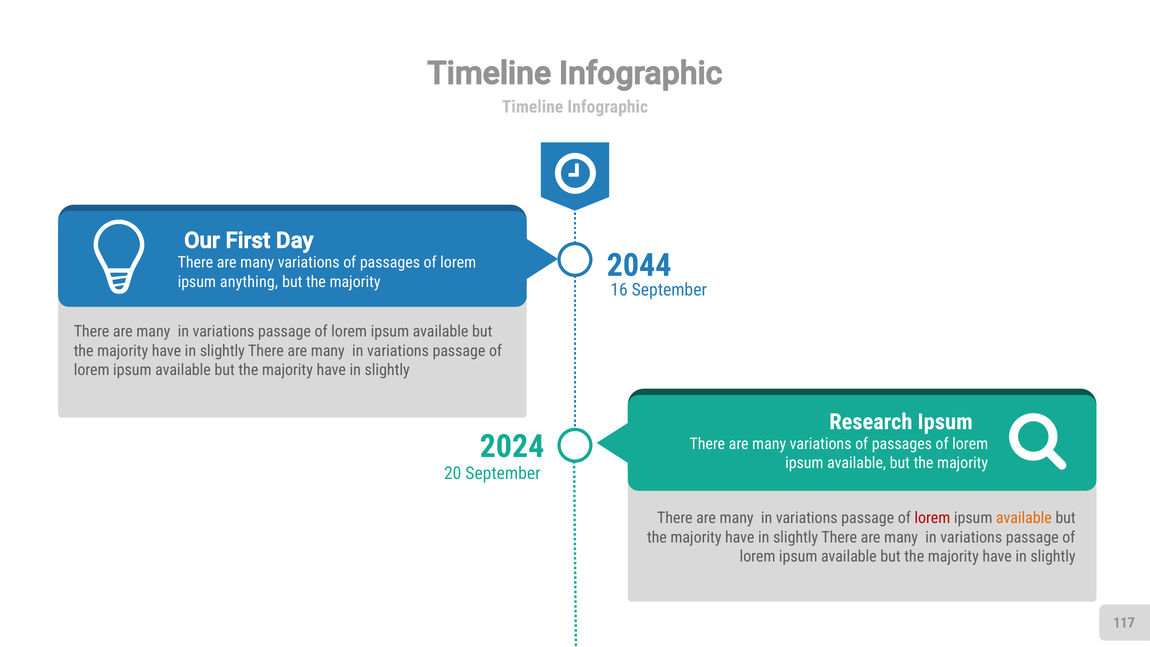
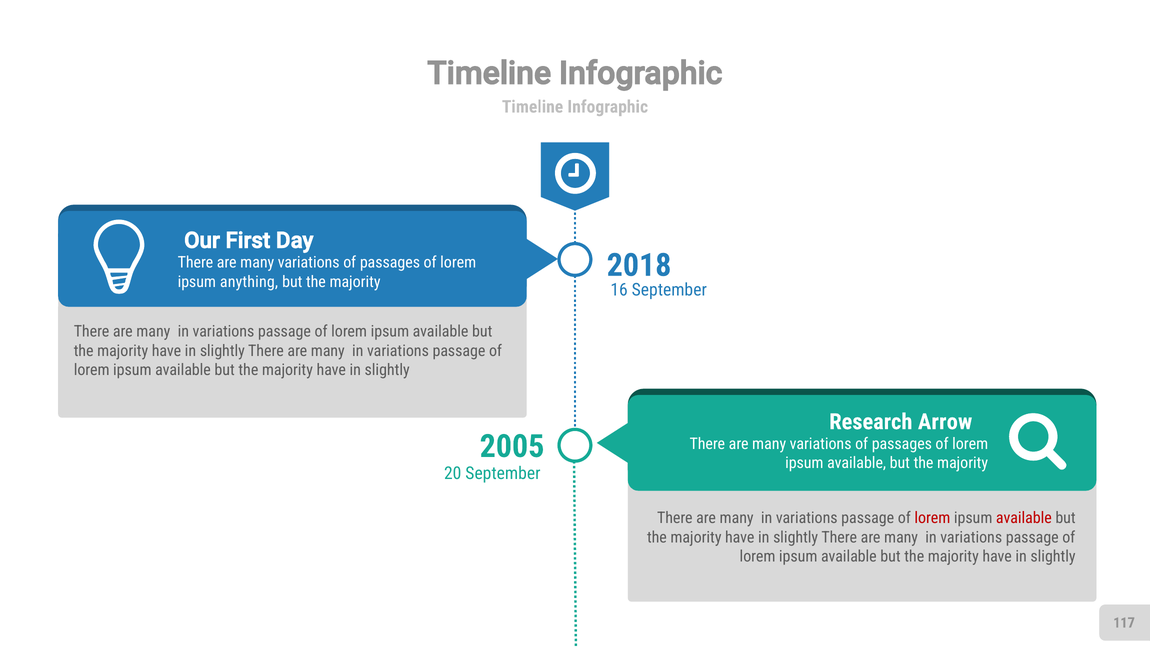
2044: 2044 -> 2018 (639, 265)
Research Ipsum: Ipsum -> Arrow (945, 422)
2024: 2024 -> 2005 (512, 446)
available colour: orange -> red (1024, 518)
